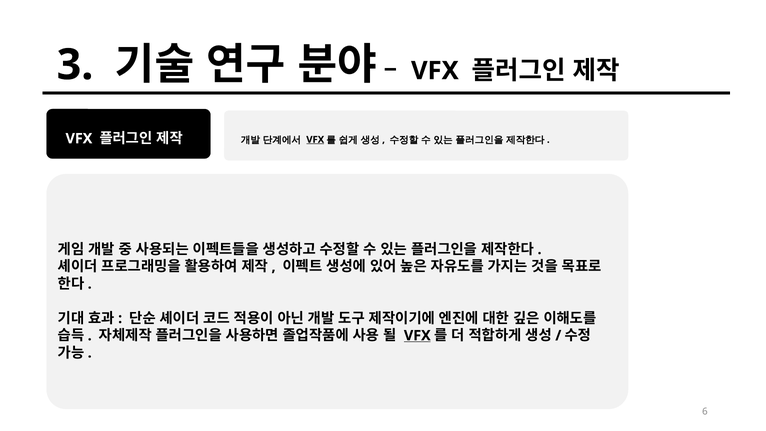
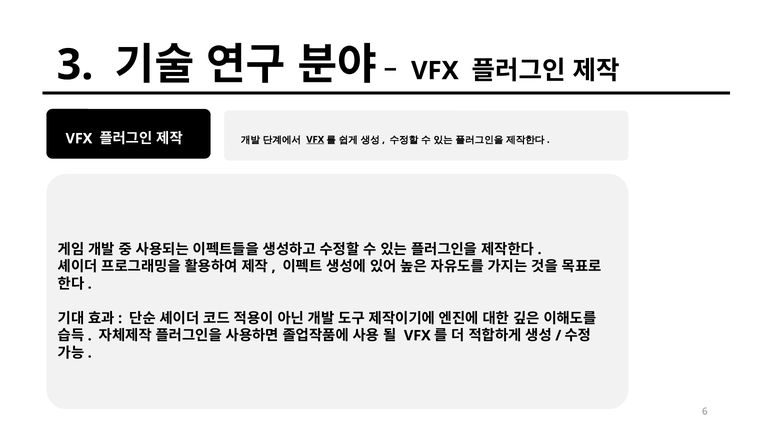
VFX underline: present -> none (417, 335)
